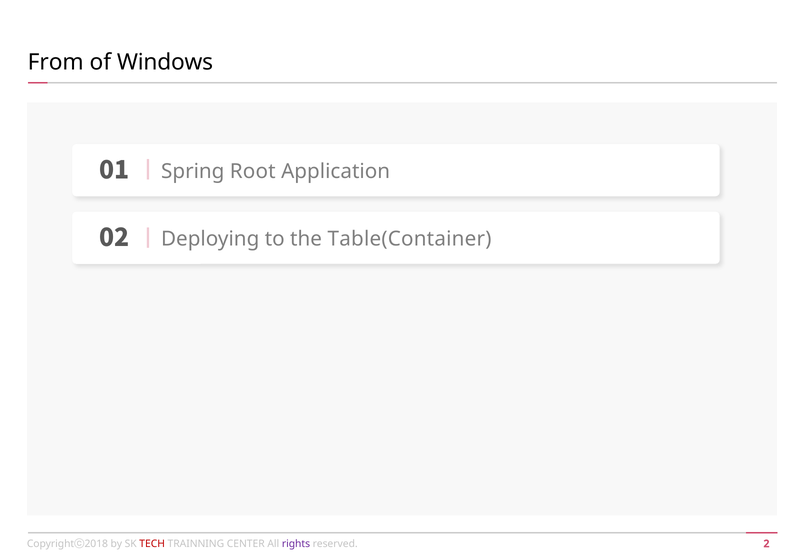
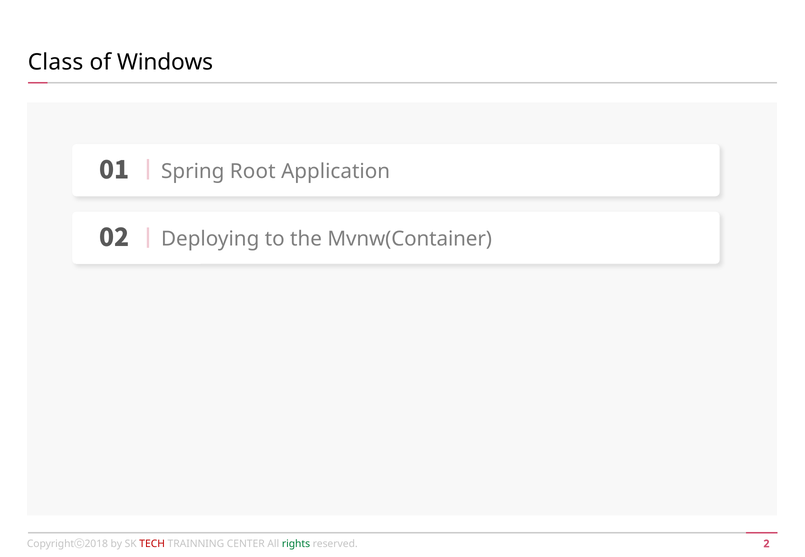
From: From -> Class (56, 62)
Table(Container: Table(Container -> Mvnw(Container (410, 239)
rights colour: purple -> green (296, 544)
